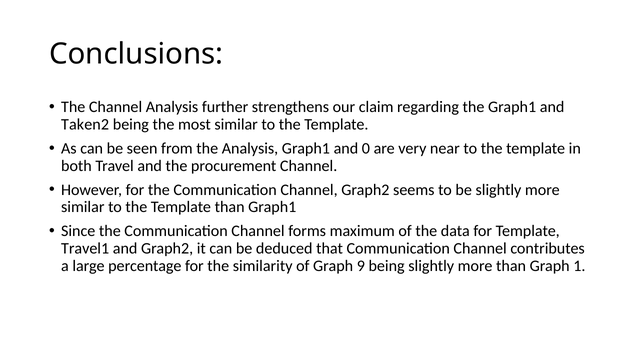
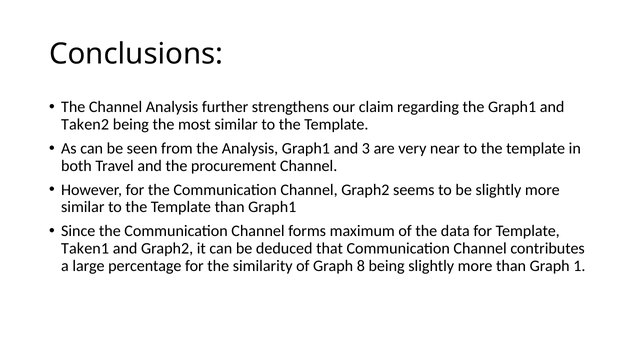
0: 0 -> 3 (366, 149)
Travel1: Travel1 -> Taken1 (85, 249)
9: 9 -> 8 (361, 266)
